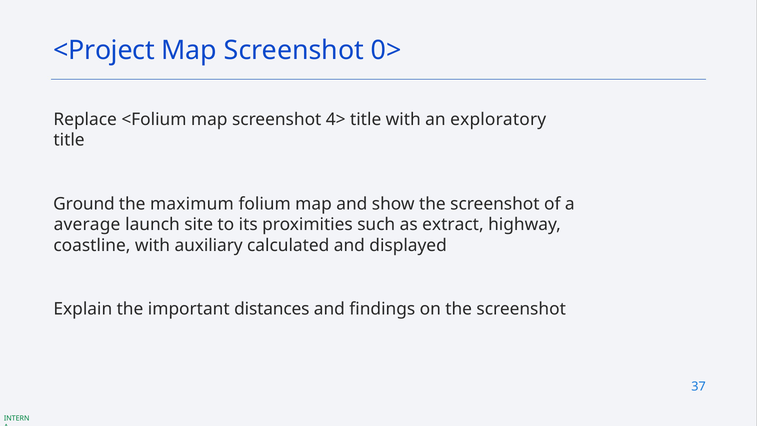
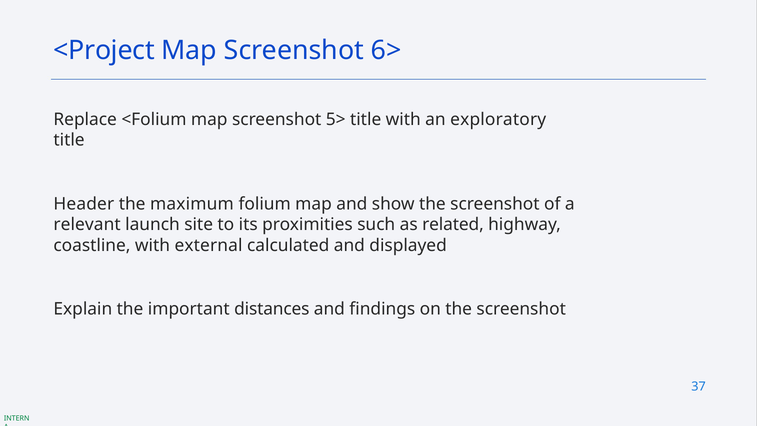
0>: 0> -> 6> (386, 51)
4>: 4> -> 5> (336, 119)
Ground: Ground -> Header (84, 204)
average: average -> relevant (87, 225)
extract: extract -> related (453, 225)
auxiliary: auxiliary -> external (209, 245)
